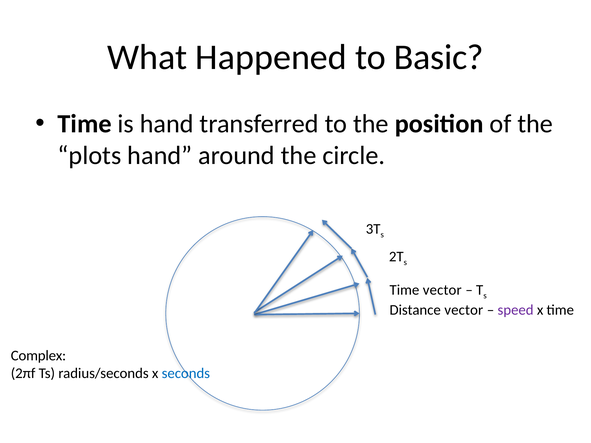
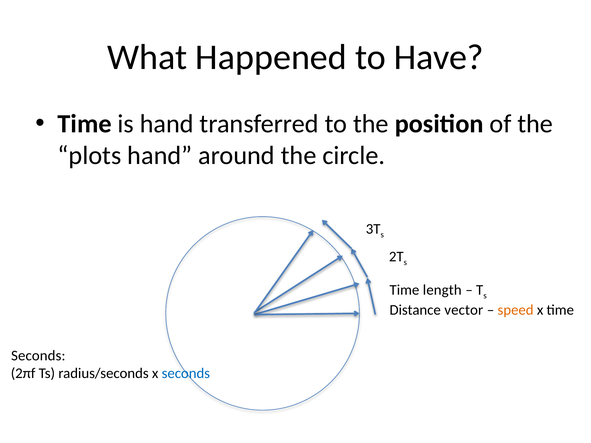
Basic: Basic -> Have (439, 57)
Time vector: vector -> length (442, 290)
speed colour: purple -> orange (516, 310)
Complex: Complex -> Seconds (38, 356)
